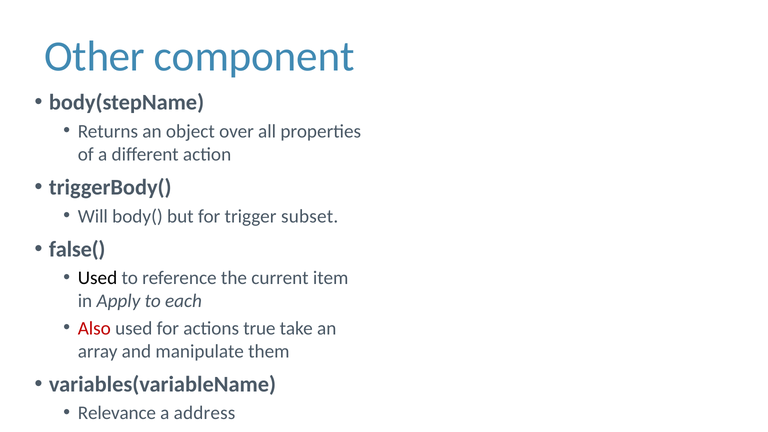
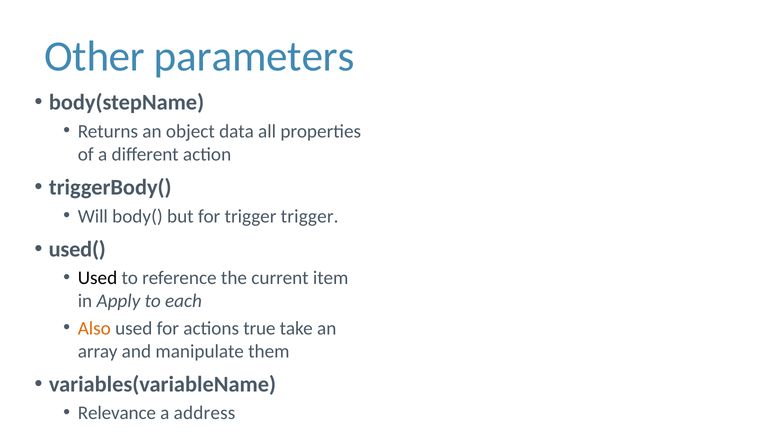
component: component -> parameters (254, 56)
over: over -> data (237, 131)
trigger subset: subset -> trigger (310, 216)
false(: false( -> used( (77, 249)
Also colour: red -> orange (94, 328)
